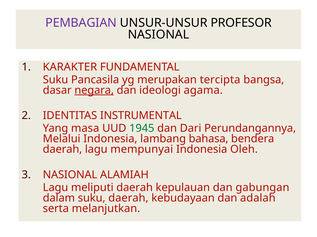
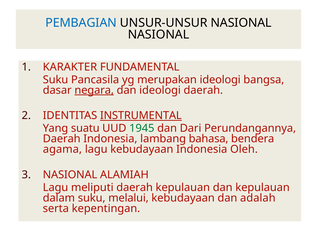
PEMBAGIAN colour: purple -> blue (81, 23)
UNSUR-UNSUR PROFESOR: PROFESOR -> NASIONAL (241, 23)
merupakan tercipta: tercipta -> ideologi (220, 80)
ideologi agama: agama -> daerah (203, 90)
INSTRUMENTAL underline: none -> present (141, 116)
masa: masa -> suatu (85, 129)
Melalui: Melalui -> Daerah (62, 139)
daerah: daerah -> agama (62, 150)
lagu mempunyai: mempunyai -> kebudayaan (142, 150)
dan gabungan: gabungan -> kepulauan (263, 188)
suku daerah: daerah -> melalui (129, 199)
melanjutkan: melanjutkan -> kepentingan (106, 209)
